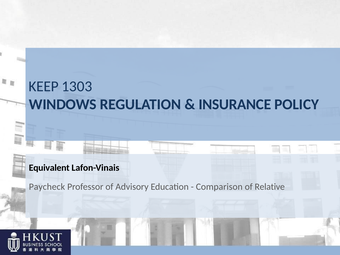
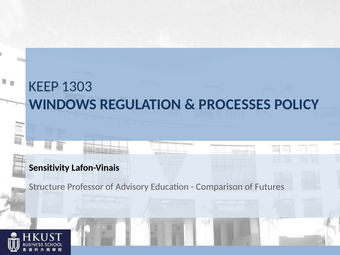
INSURANCE: INSURANCE -> PROCESSES (235, 104)
Equivalent: Equivalent -> Sensitivity (49, 168)
Paycheck: Paycheck -> Structure (47, 187)
Relative: Relative -> Futures (270, 187)
